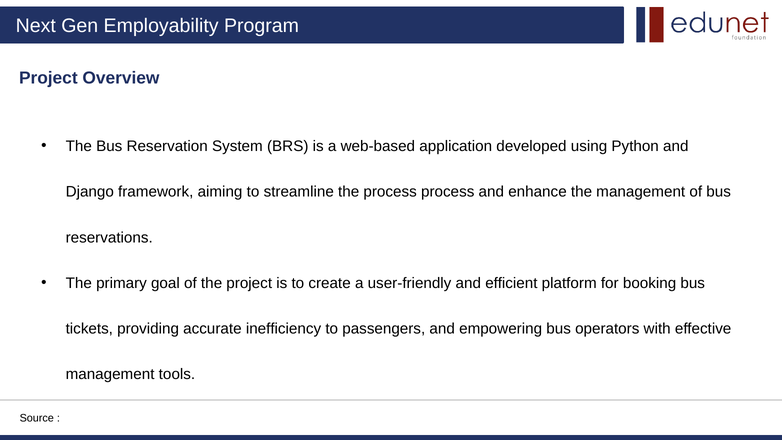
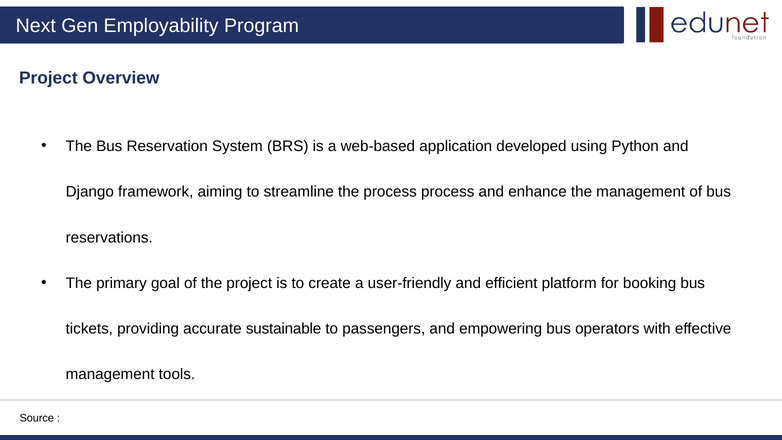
inefficiency: inefficiency -> sustainable (284, 329)
